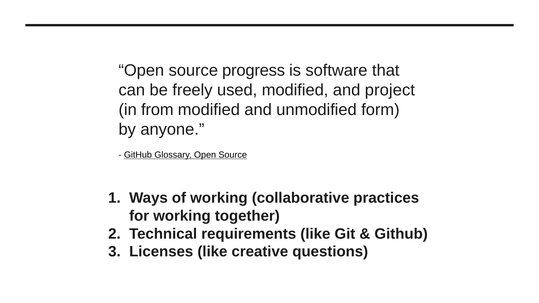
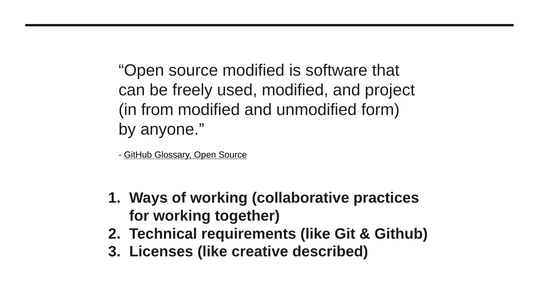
source progress: progress -> modified (254, 70)
questions: questions -> described (330, 252)
